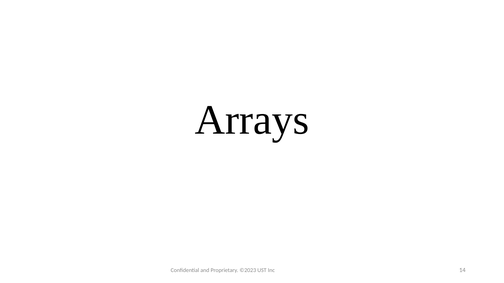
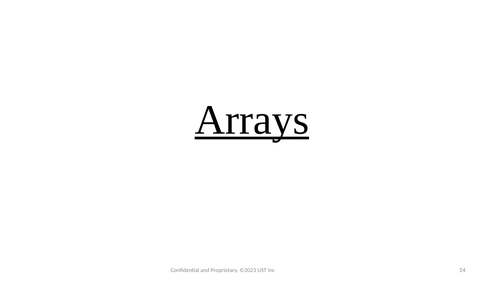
Arrays underline: none -> present (252, 120)
